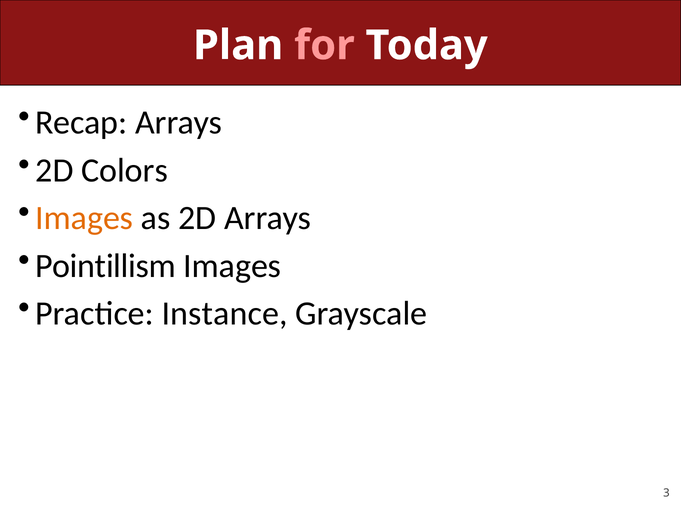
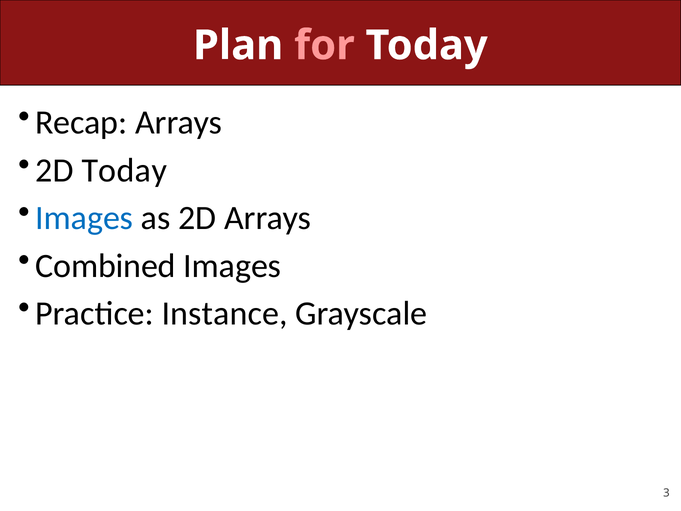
2D Colors: Colors -> Today (124, 170)
Images colour: orange -> blue (84, 218)
Pointillism: Pointillism -> Combined (105, 266)
